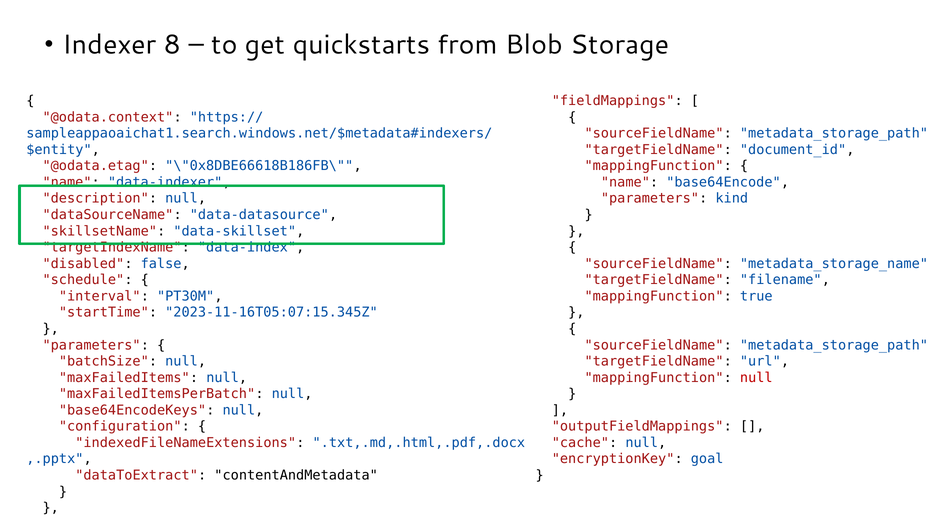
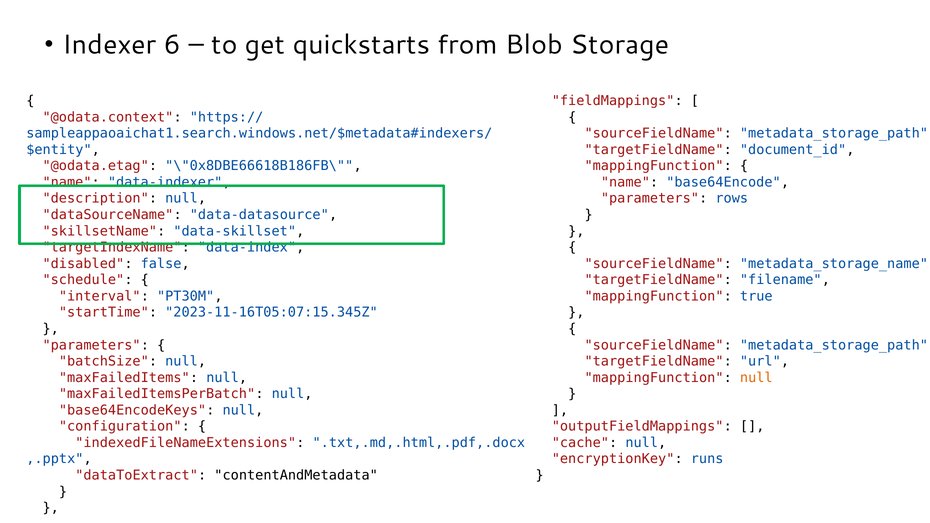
8: 8 -> 6 (173, 45)
kind: kind -> rows (732, 199)
null colour: red -> orange (756, 378)
goal: goal -> runs (707, 459)
